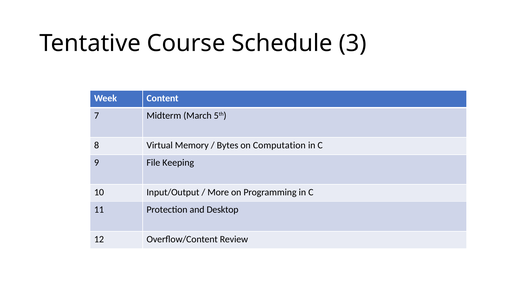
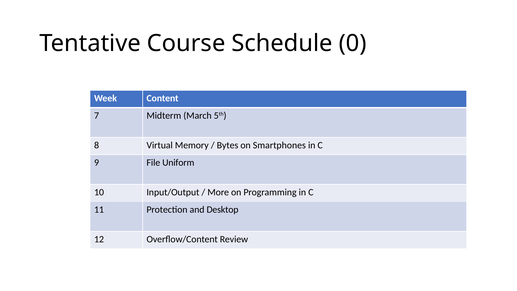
3: 3 -> 0 (353, 43)
Computation: Computation -> Smartphones (279, 145)
Keeping: Keeping -> Uniform (178, 162)
